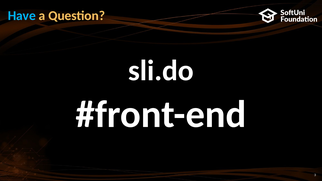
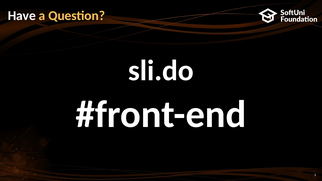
Have colour: light blue -> white (22, 16)
